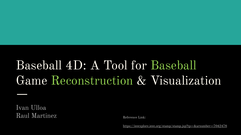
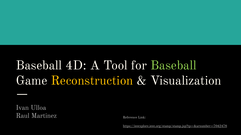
Reconstruction colour: light green -> yellow (92, 81)
